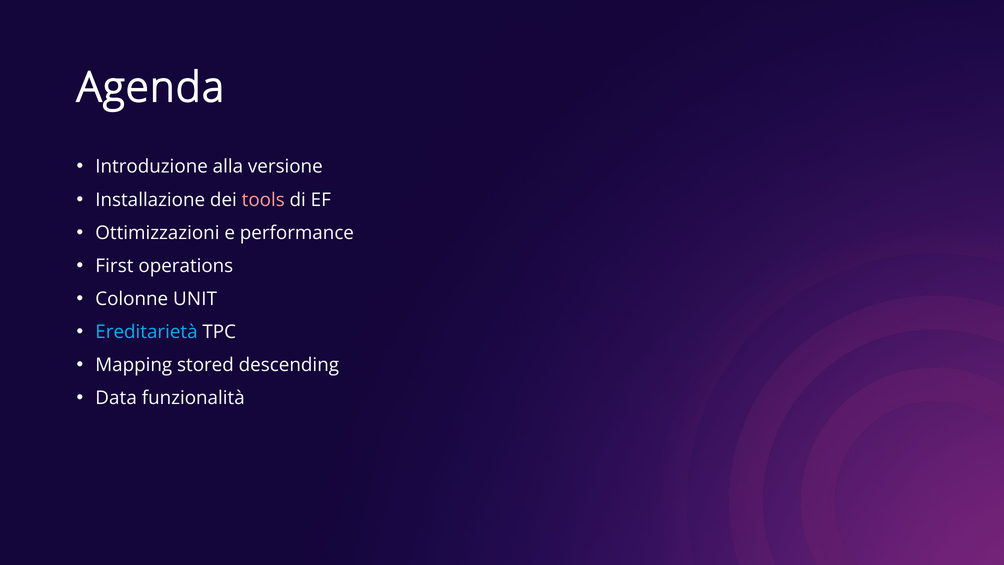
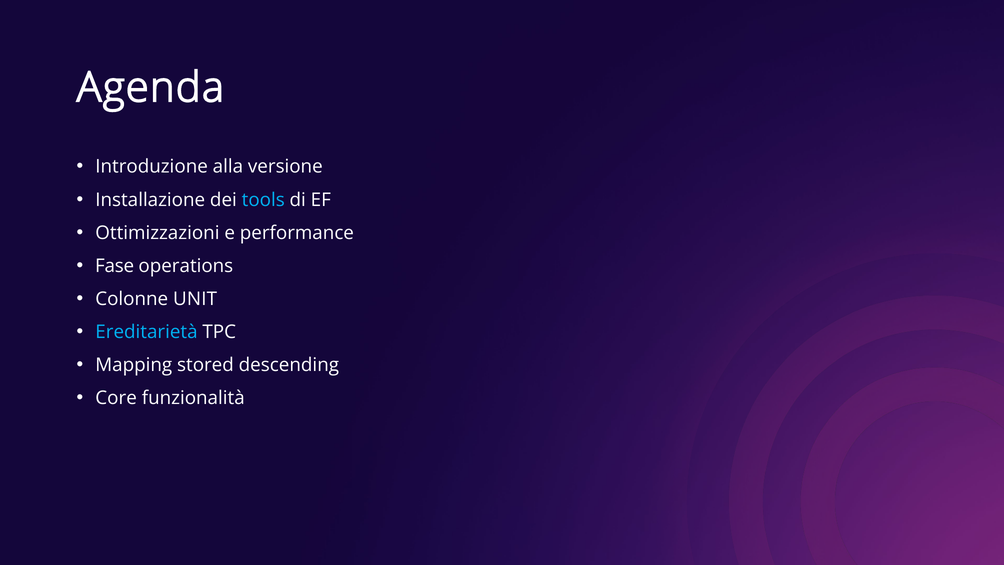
tools colour: pink -> light blue (263, 200)
First: First -> Fase (115, 266)
Data: Data -> Core (116, 398)
